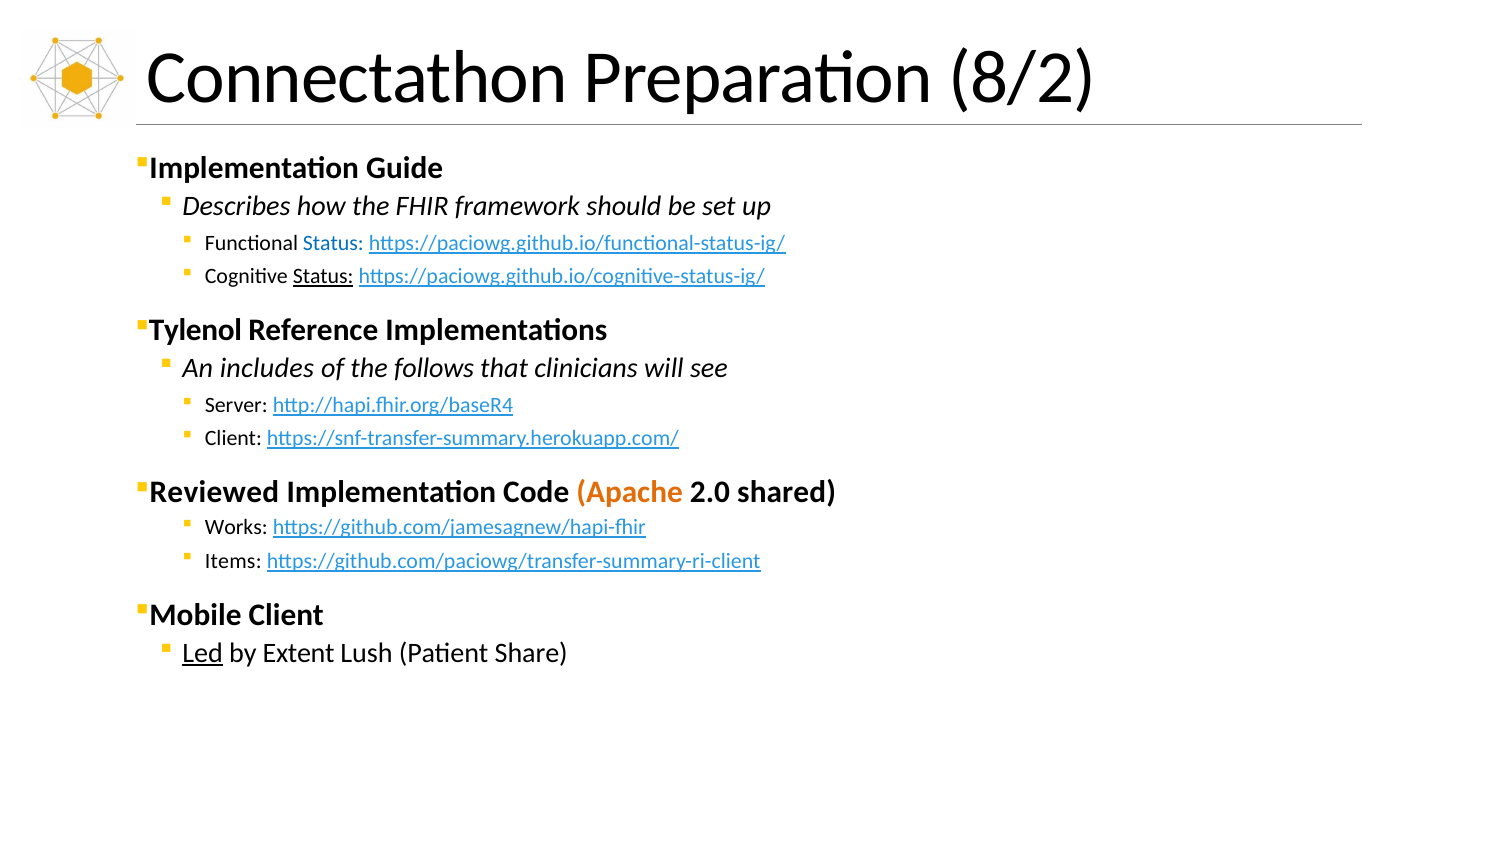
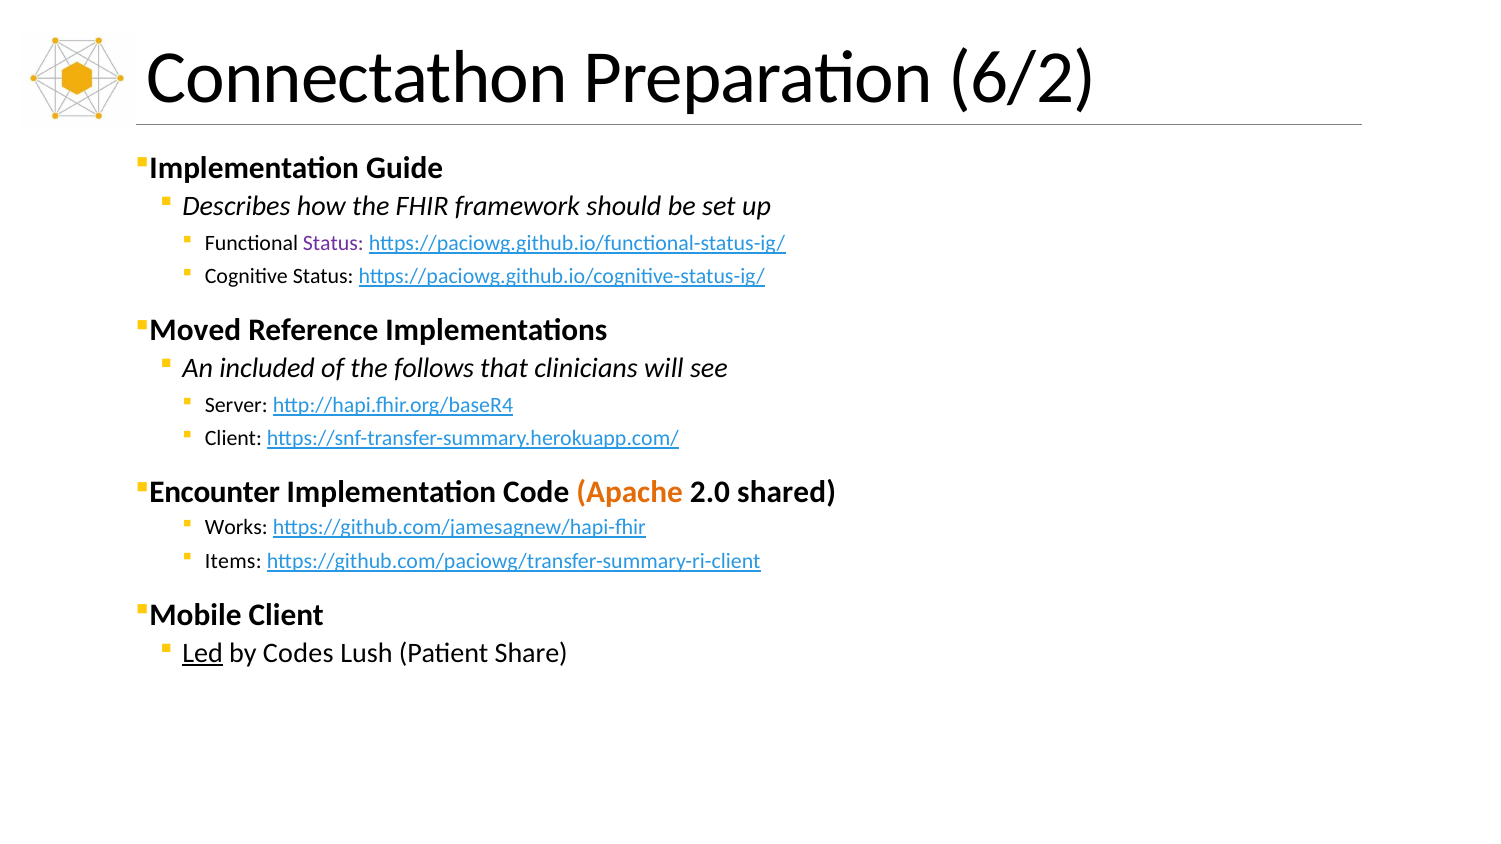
8/2: 8/2 -> 6/2 (1022, 77)
Status colour: blue -> purple (333, 243)
Status underline: present -> none (323, 277)
Tylenol: Tylenol -> Moved (195, 330)
includes: includes -> included (267, 369)
Reviewed: Reviewed -> Encounter (215, 493)
Extent: Extent -> Codes (298, 653)
